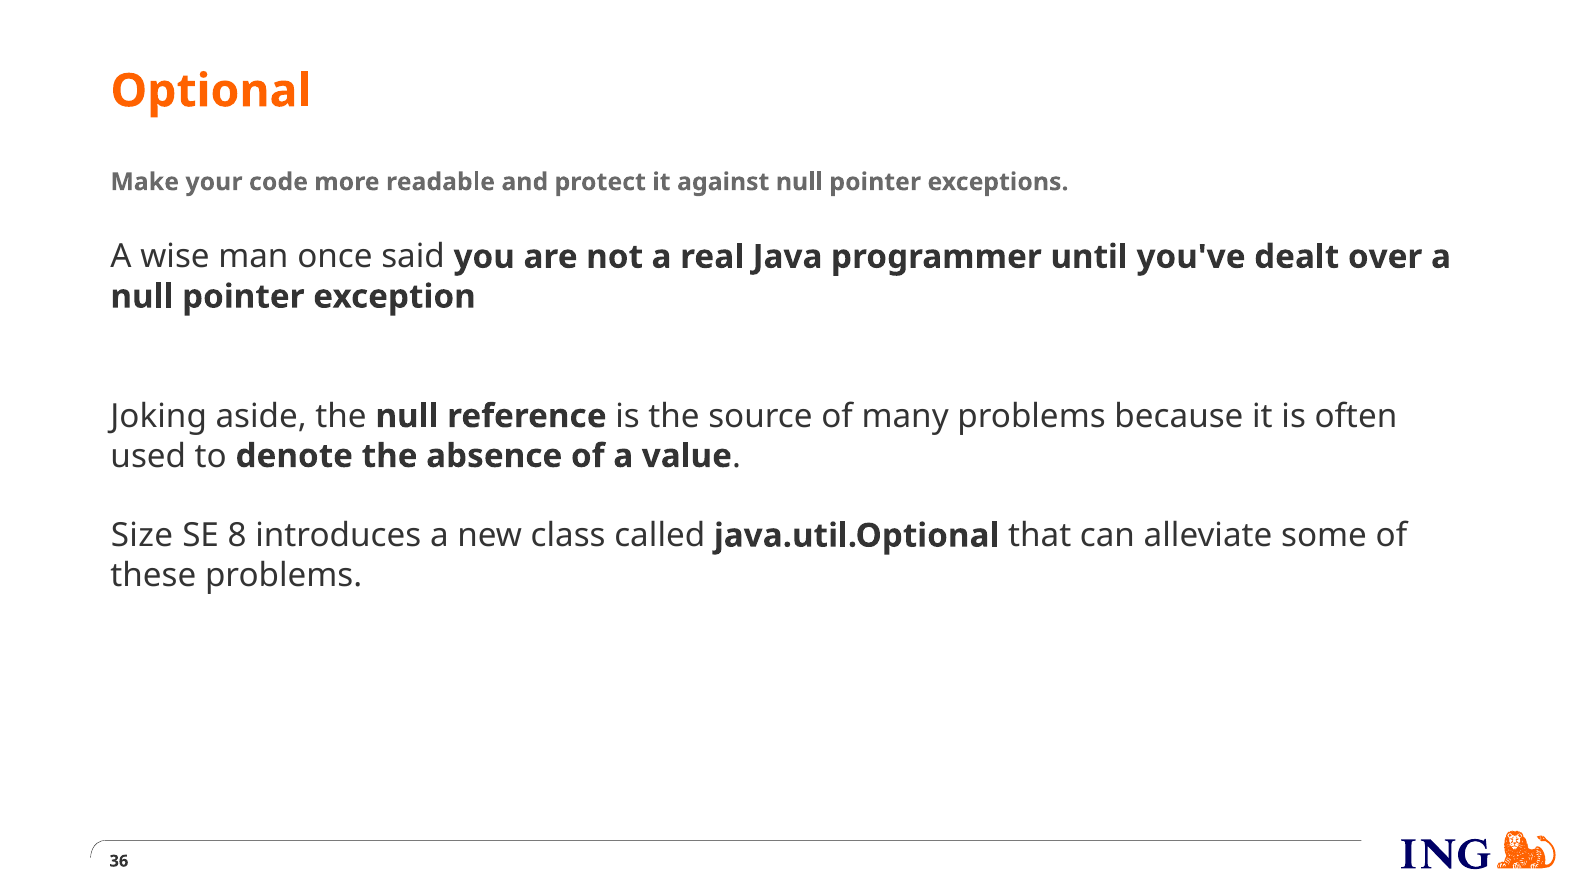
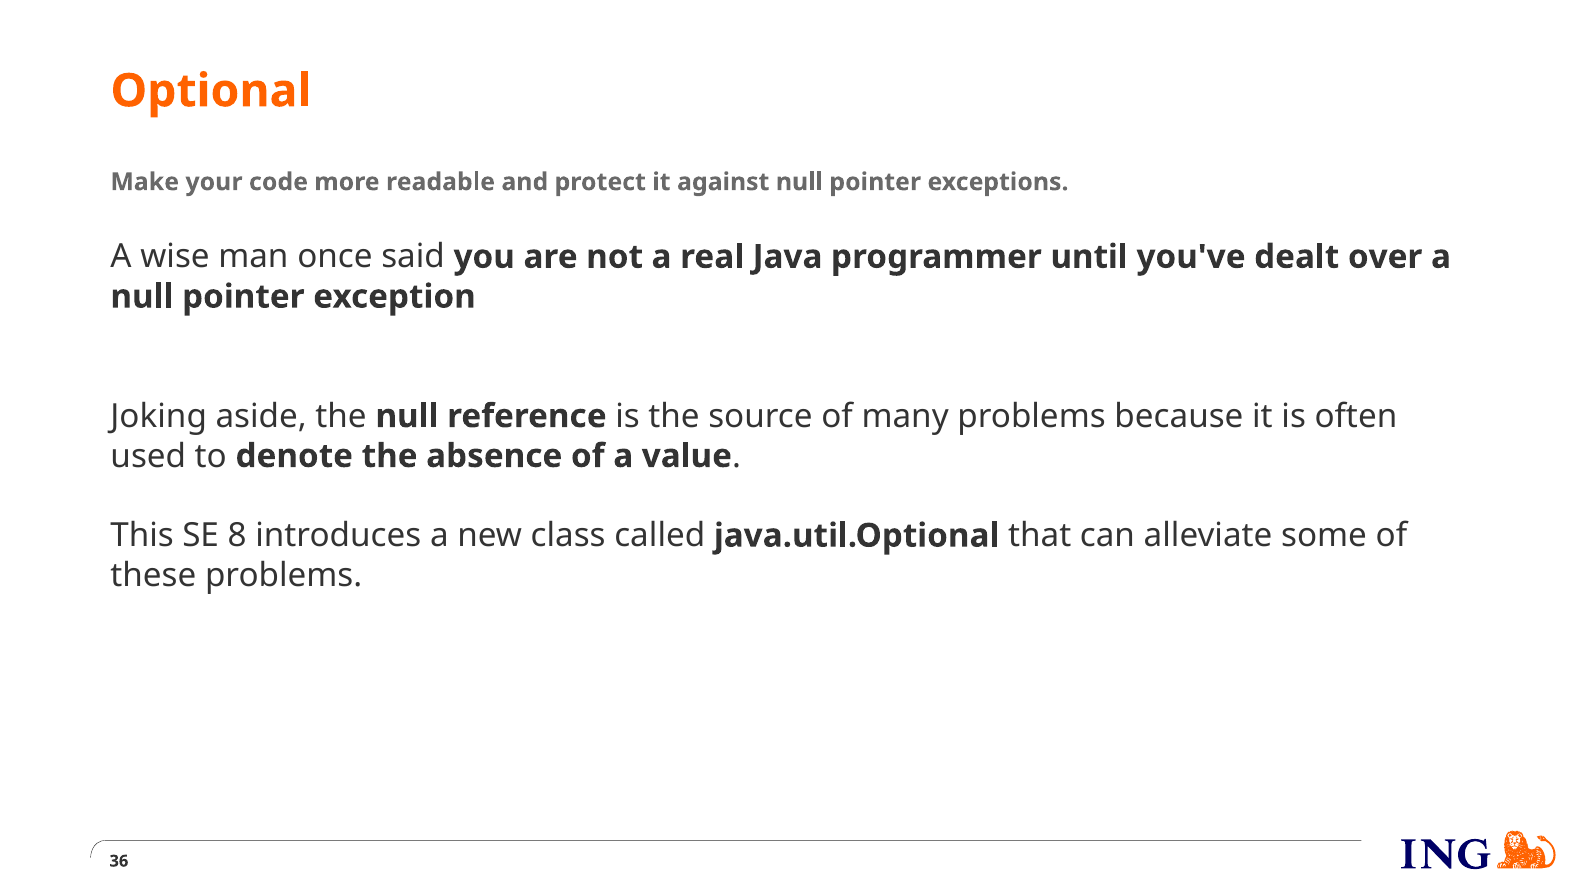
Size: Size -> This (142, 536)
